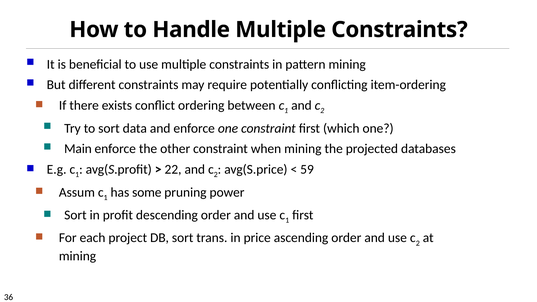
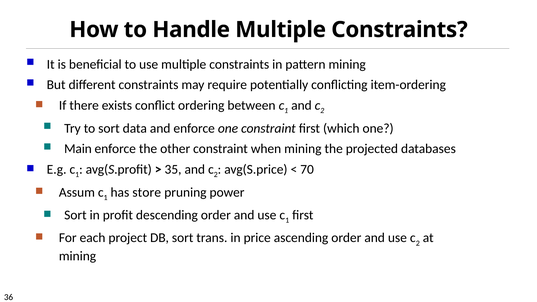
22: 22 -> 35 (173, 169)
59: 59 -> 70 (307, 169)
some: some -> store (147, 192)
